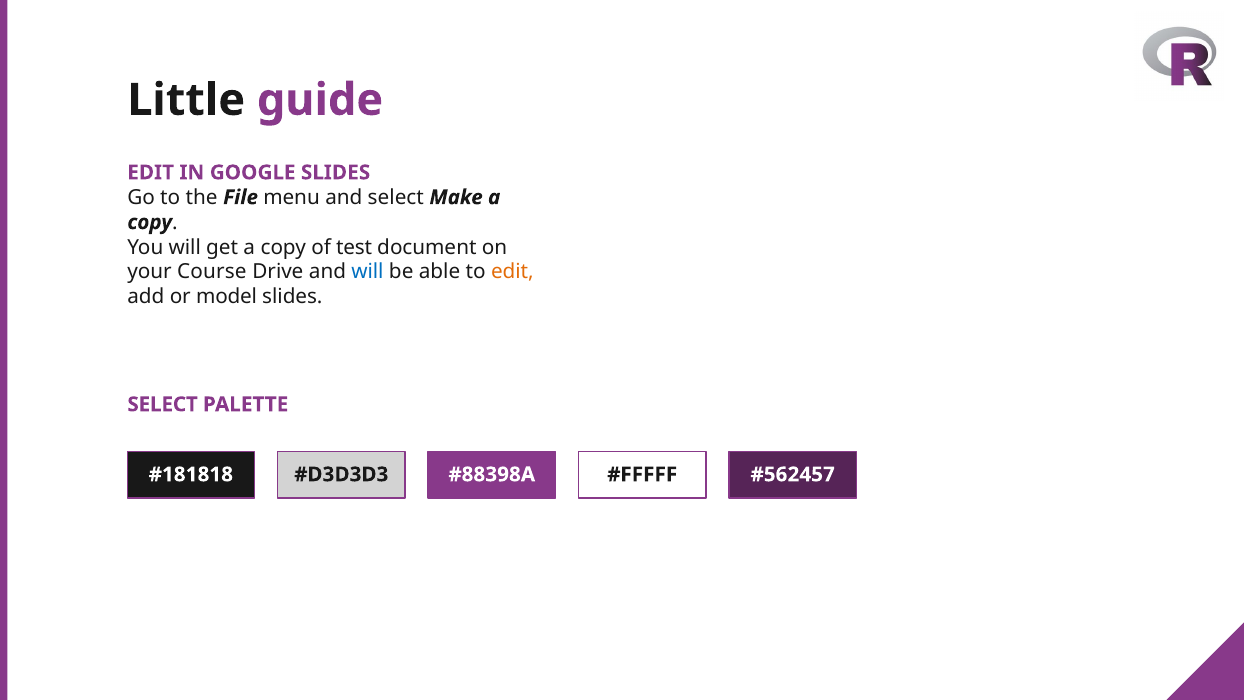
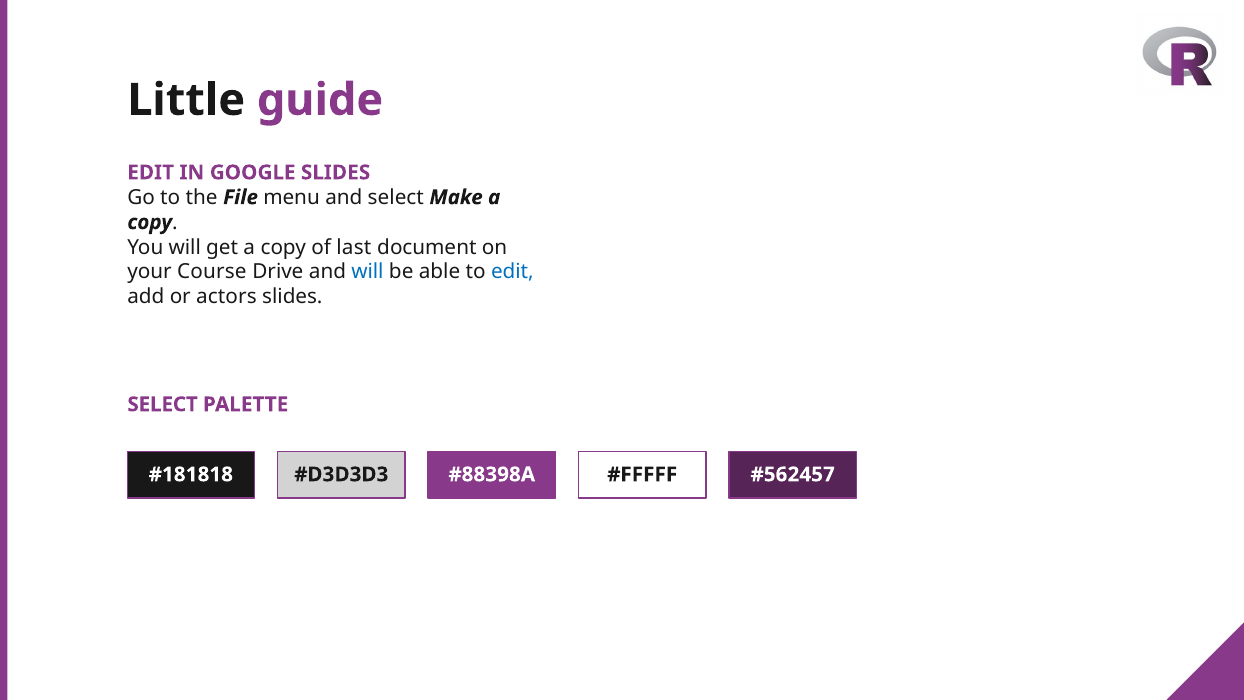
test: test -> last (354, 247)
edit colour: orange -> blue (512, 272)
model: model -> actors (226, 297)
